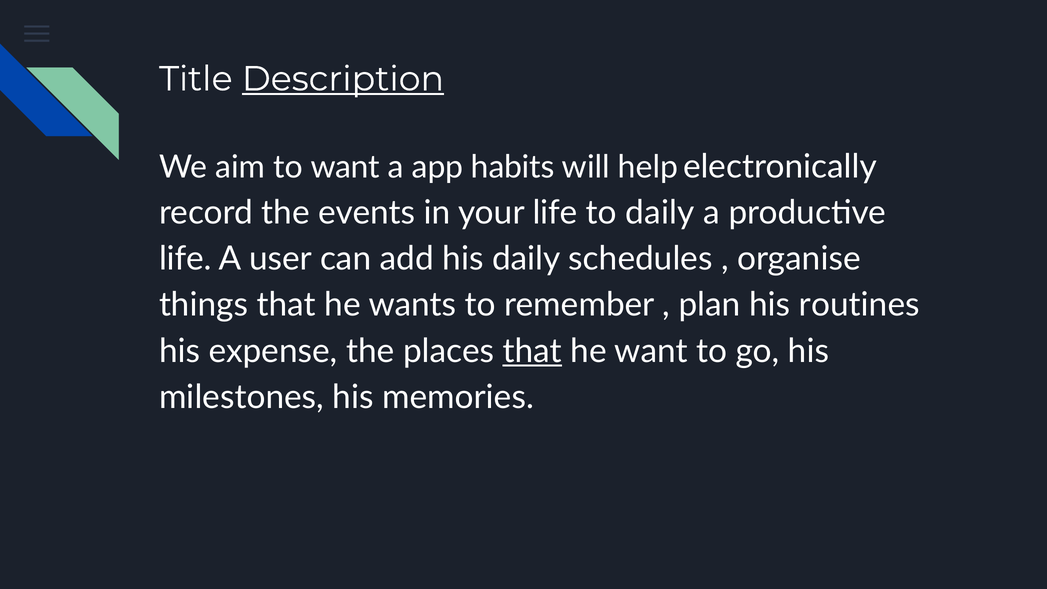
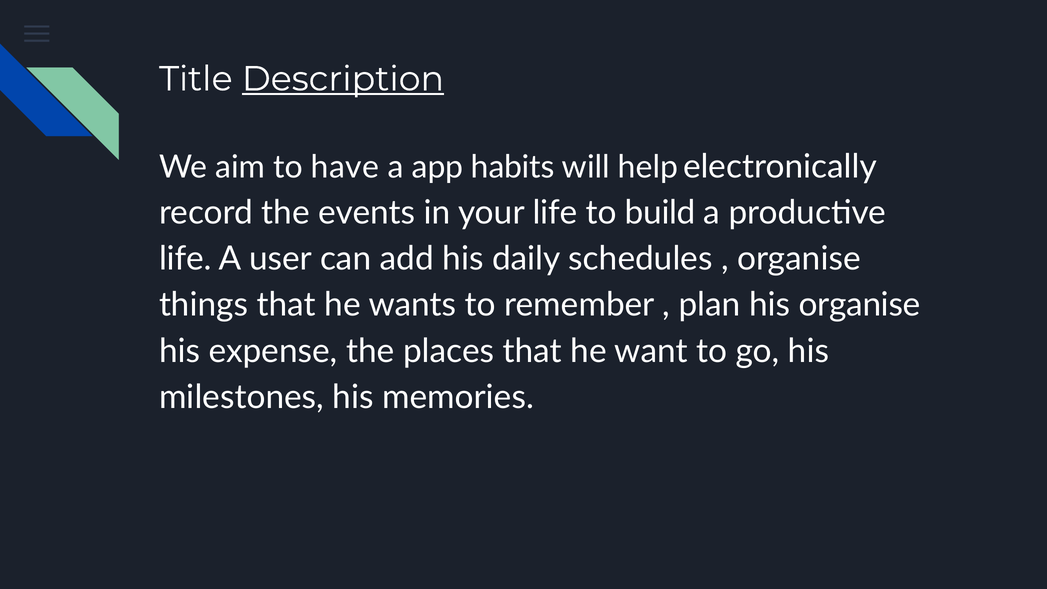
to want: want -> have (345, 167)
to daily: daily -> build (660, 213)
his routines: routines -> organise (860, 305)
that underline: present -> none (532, 351)
